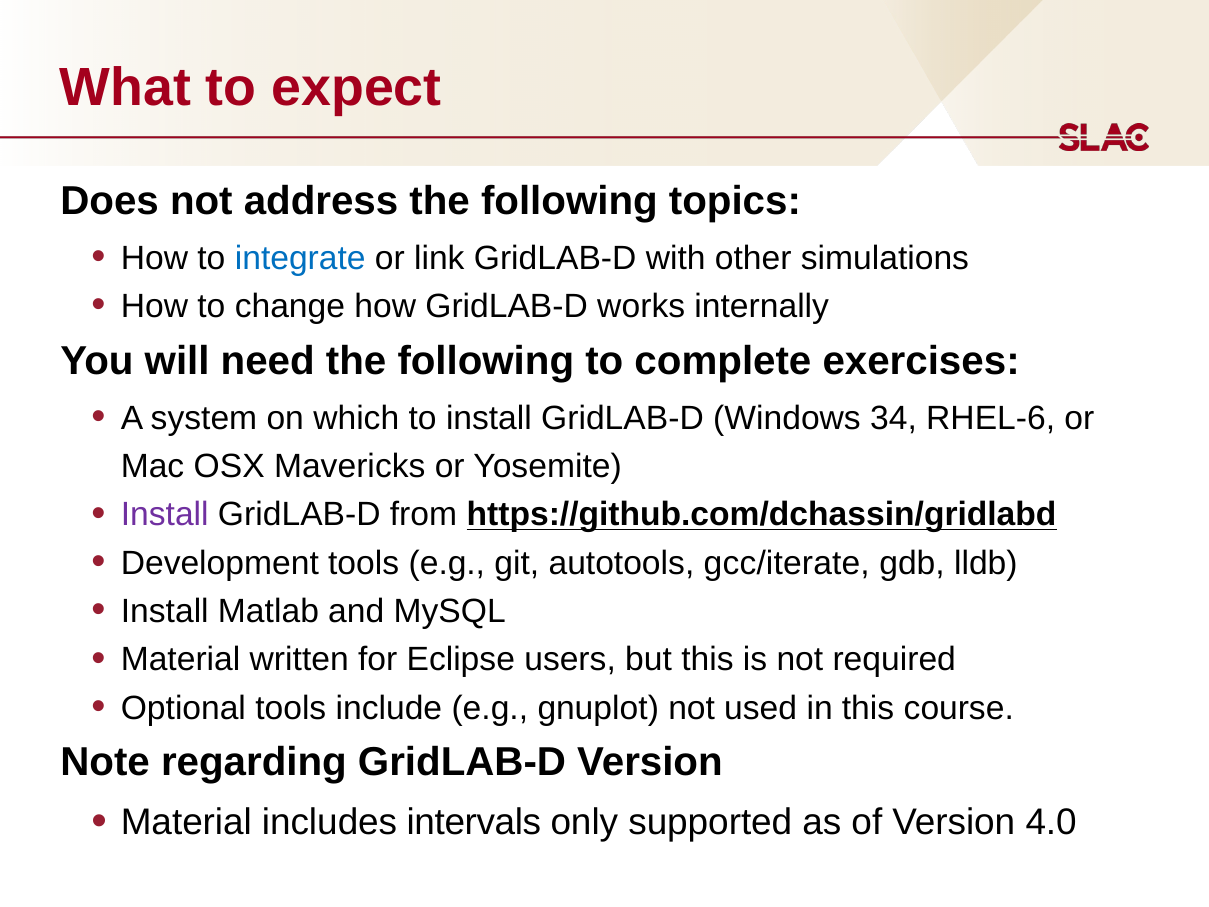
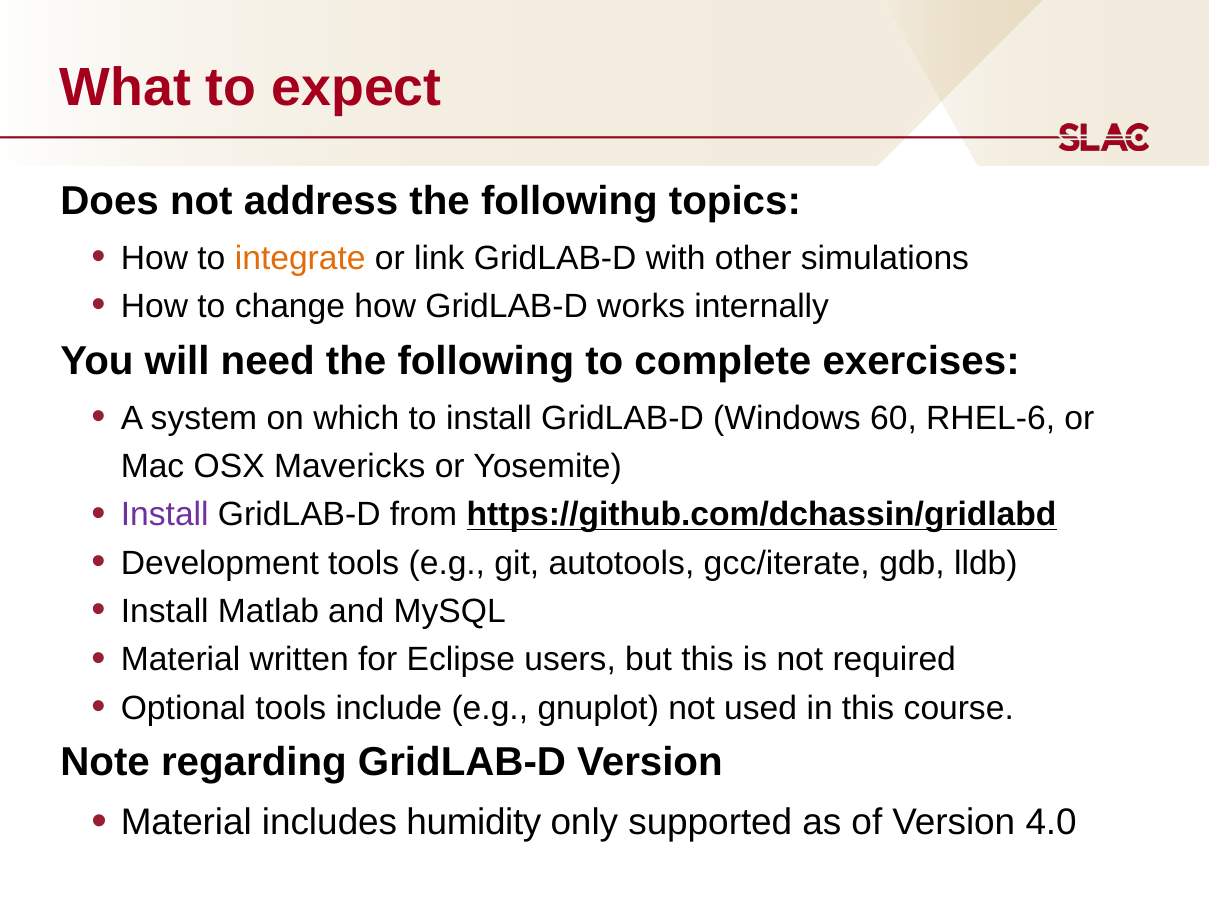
integrate colour: blue -> orange (300, 258)
34: 34 -> 60 (893, 418)
intervals: intervals -> humidity (474, 822)
